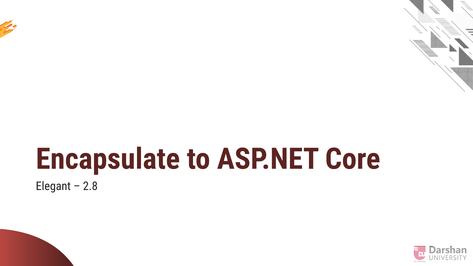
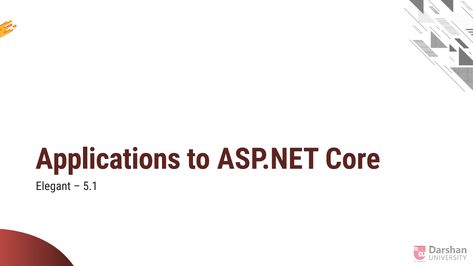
Encapsulate: Encapsulate -> Applications (108, 159)
2.8: 2.8 -> 5.1 (90, 186)
